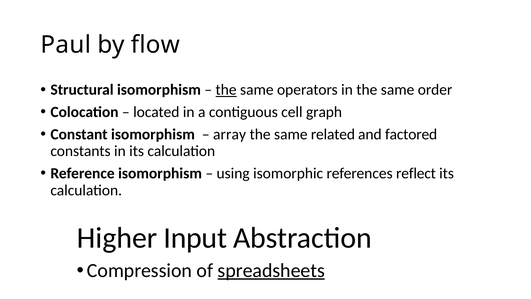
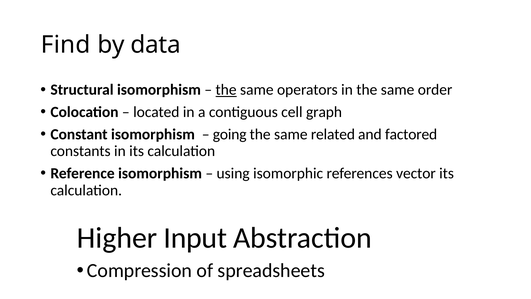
Paul: Paul -> Find (66, 45)
flow: flow -> data (156, 45)
array: array -> going (230, 134)
reflect: reflect -> vector (416, 173)
spreadsheets underline: present -> none (271, 270)
